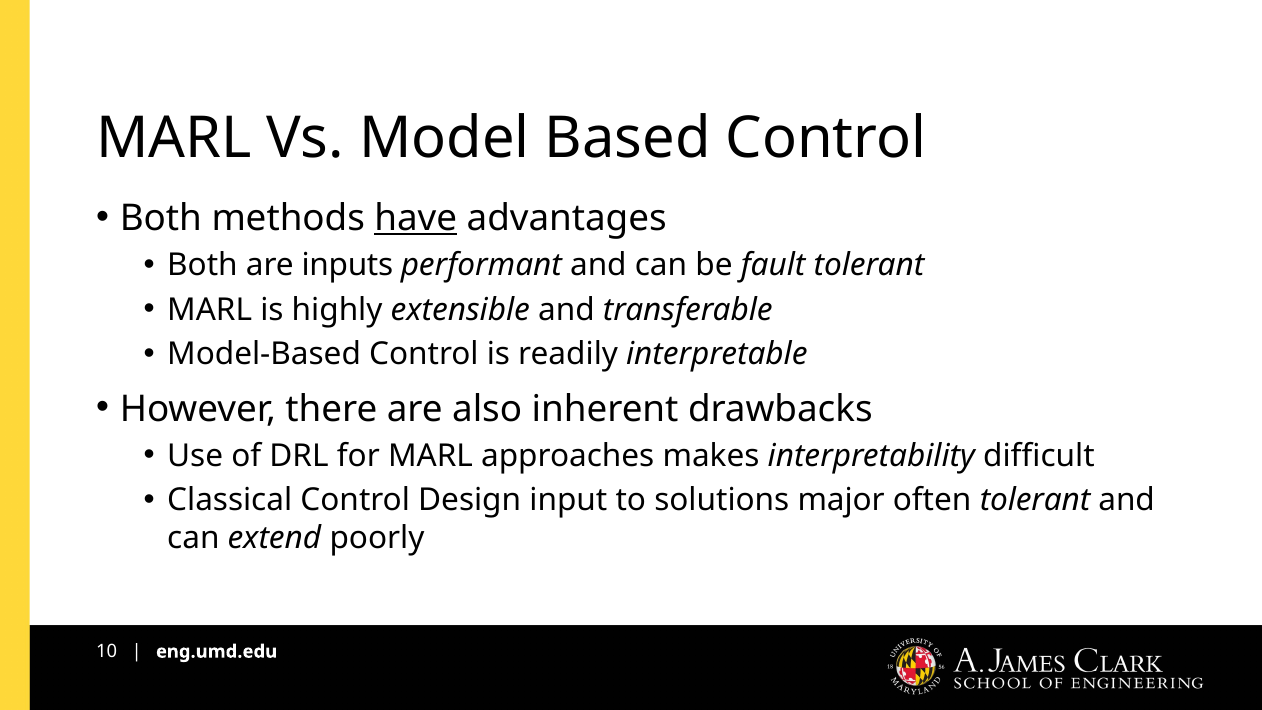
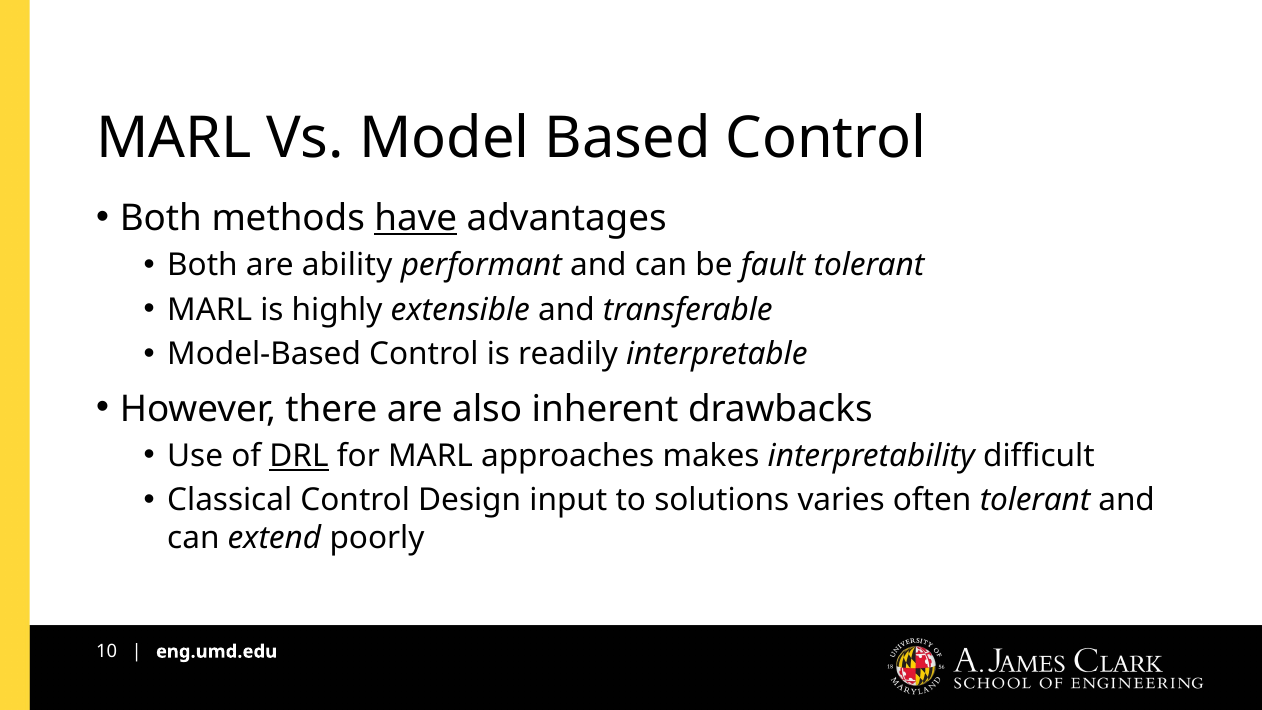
inputs: inputs -> ability (347, 265)
DRL underline: none -> present (299, 456)
major: major -> varies (841, 500)
